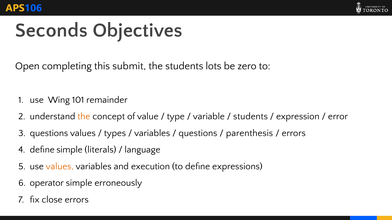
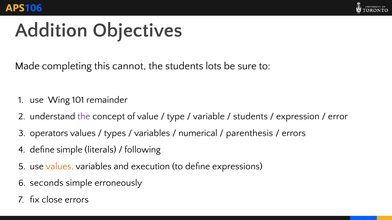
Seconds: Seconds -> Addition (51, 30)
Open: Open -> Made (27, 66)
submit: submit -> cannot (129, 66)
zero: zero -> sure (247, 66)
the colour: orange -> purple (84, 117)
questions: questions -> operators (49, 133)
questions: questions -> numerical (198, 133)
language: language -> following (143, 150)
operator: operator -> seconds (47, 183)
